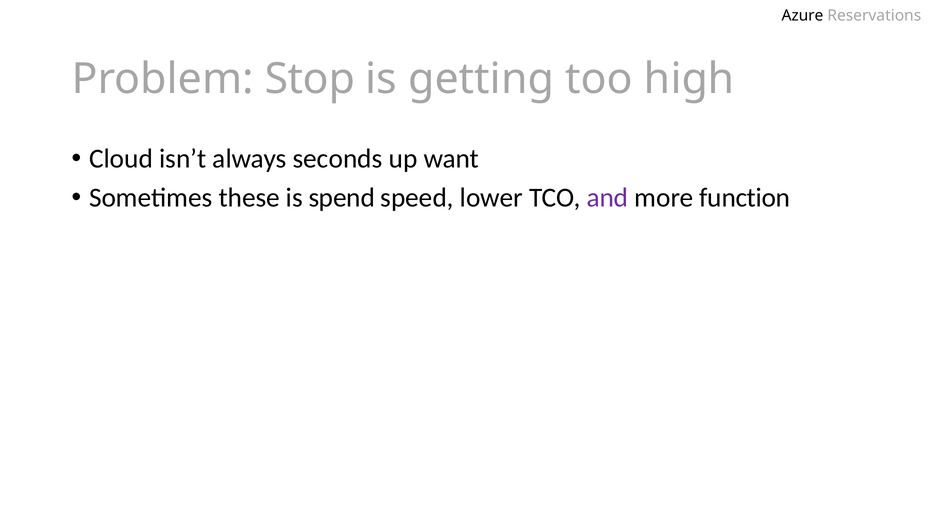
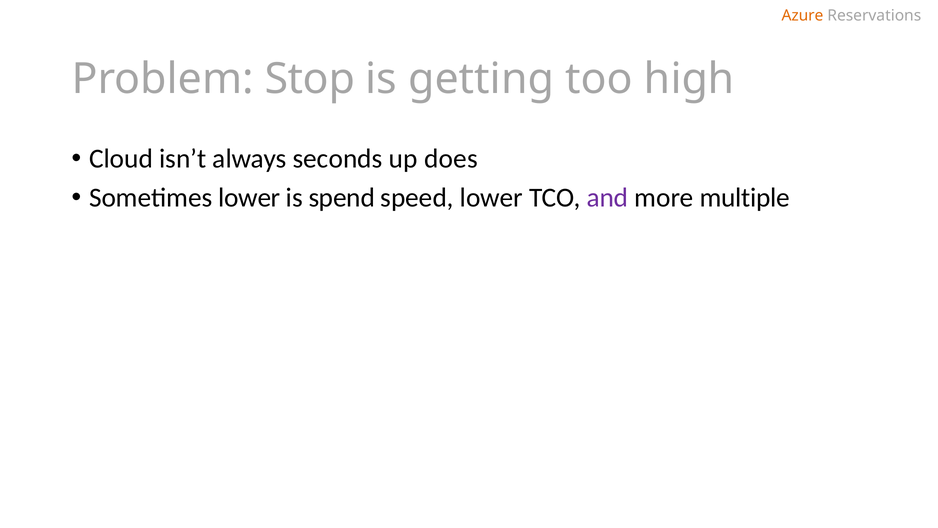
Azure colour: black -> orange (802, 15)
want: want -> does (451, 159)
Sometimes these: these -> lower (249, 198)
function: function -> multiple (745, 198)
